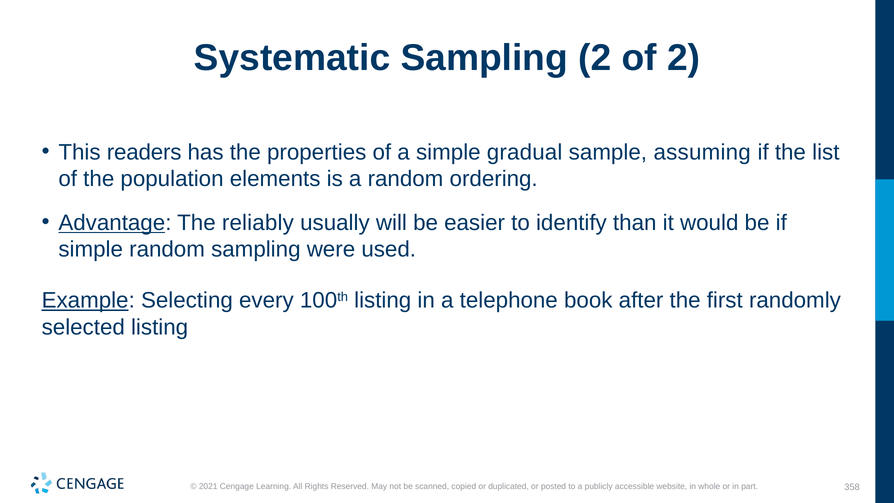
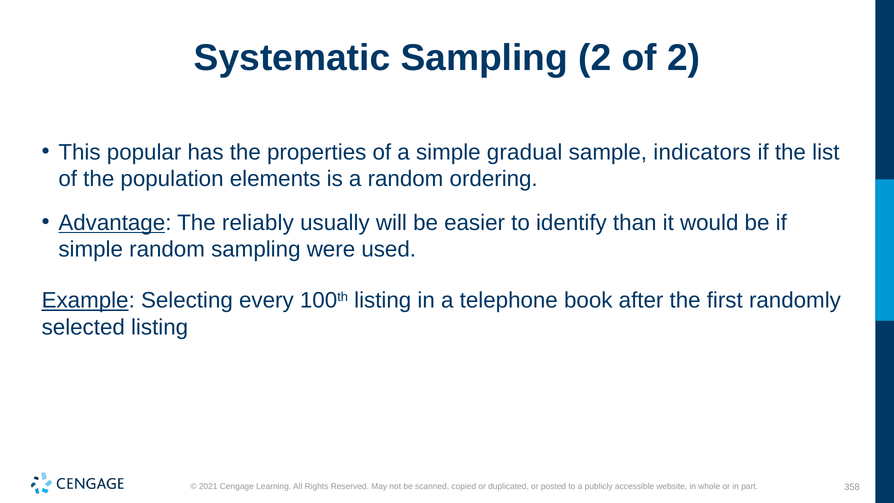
readers: readers -> popular (144, 152)
assuming: assuming -> indicators (702, 152)
